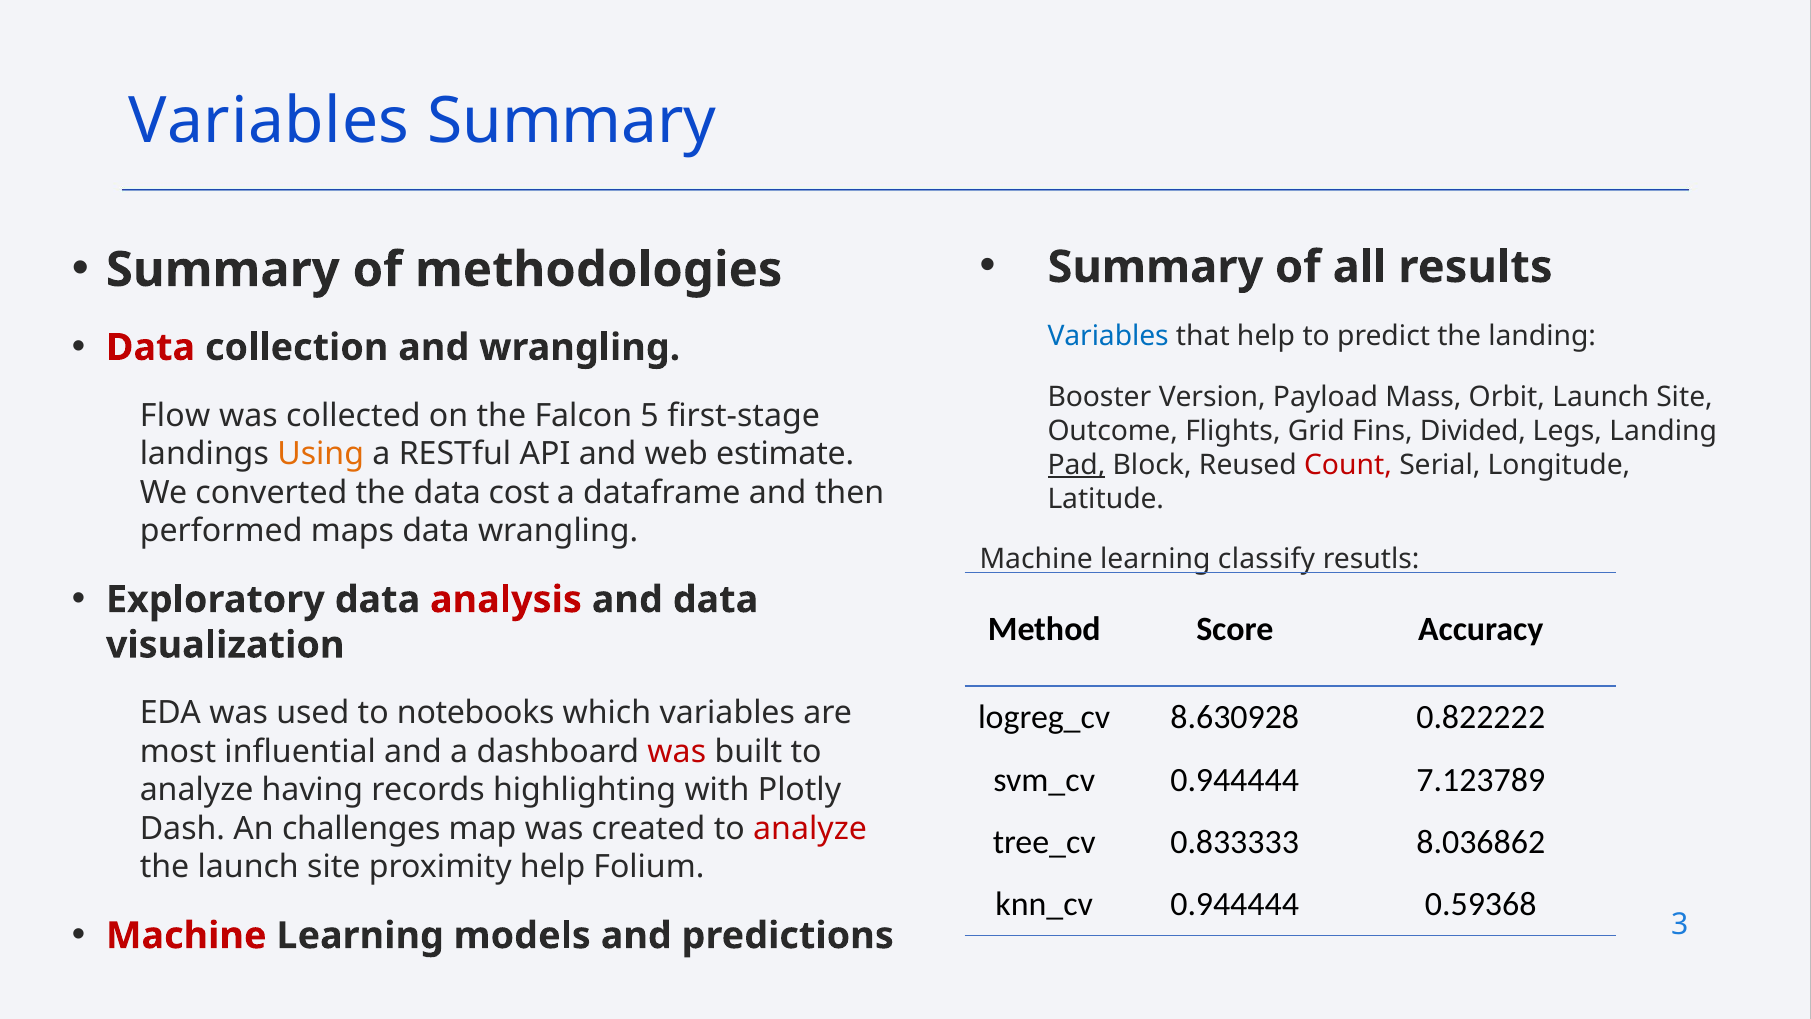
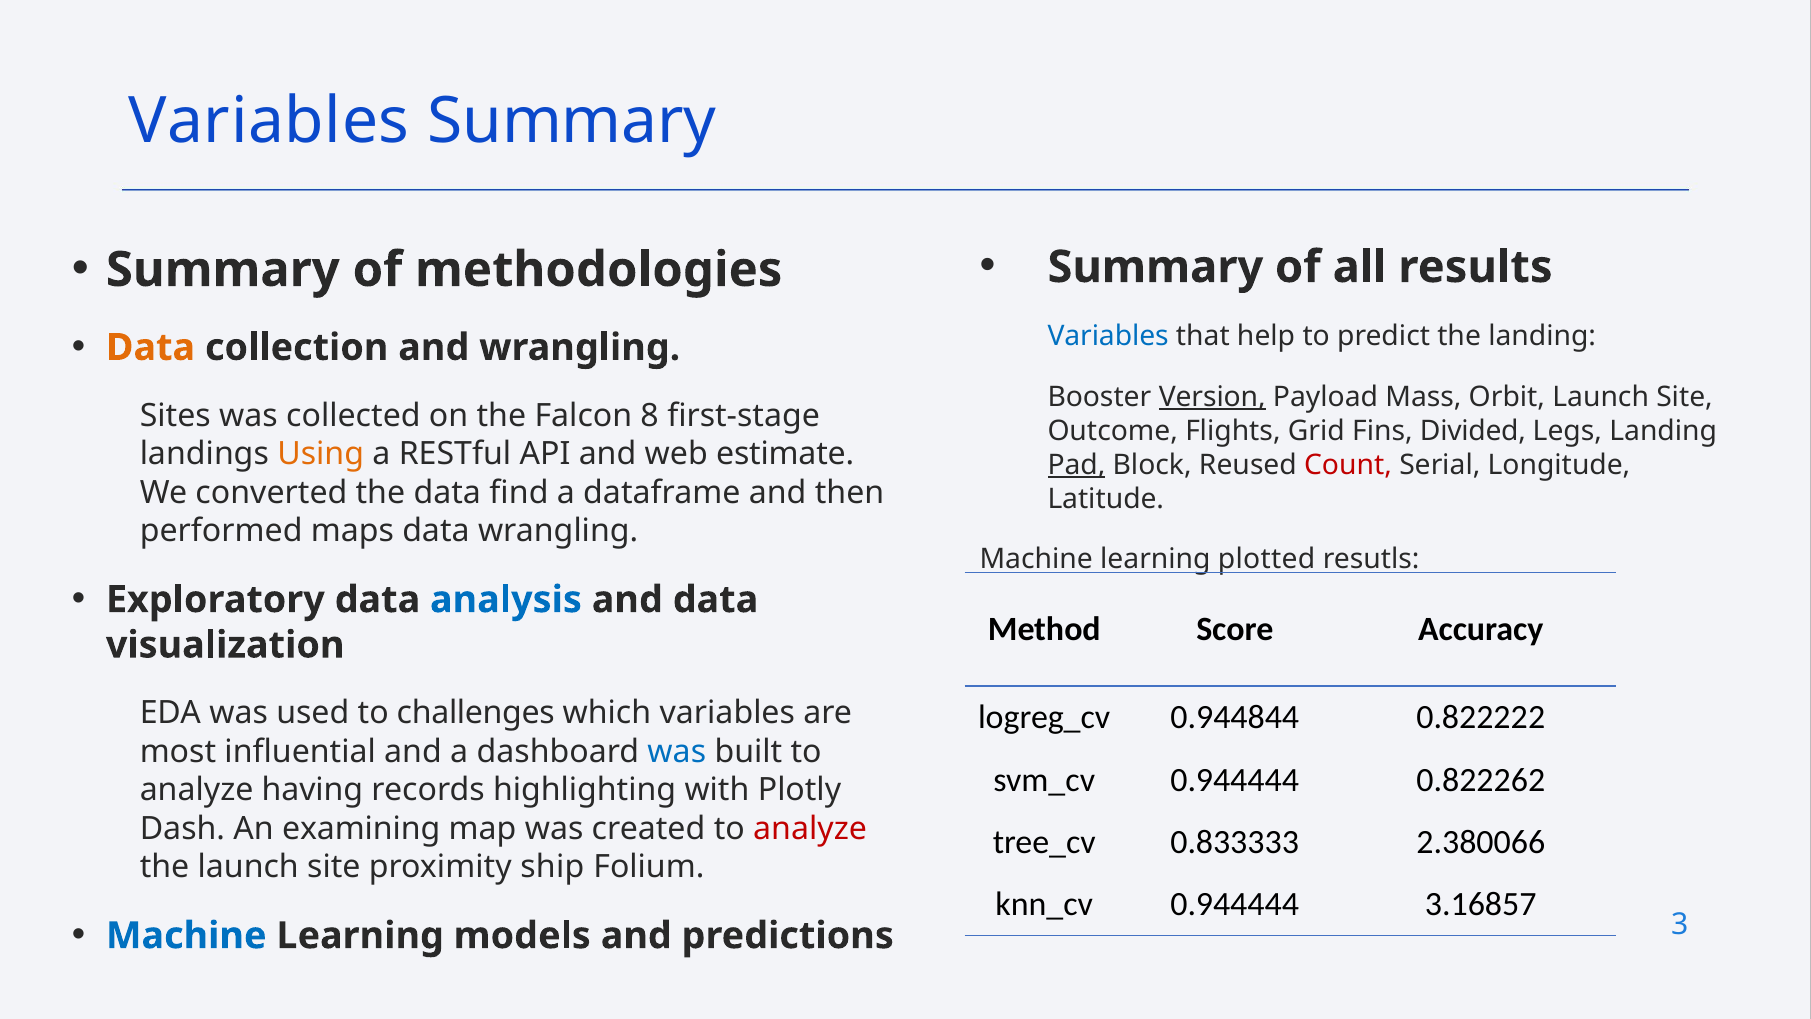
Data colour: red -> orange (150, 347)
Version underline: none -> present (1212, 397)
Flow: Flow -> Sites (175, 415)
5: 5 -> 8 (650, 415)
cost: cost -> find (519, 492)
classify: classify -> plotted (1267, 559)
analysis colour: red -> blue (506, 600)
8.630928: 8.630928 -> 0.944844 (1235, 717)
notebooks: notebooks -> challenges (476, 713)
was colour: red -> blue (677, 751)
7.123789: 7.123789 -> 0.822262 (1481, 780)
challenges: challenges -> examining (361, 828)
8.036862: 8.036862 -> 2.380066 (1481, 842)
proximity help: help -> ship (552, 867)
0.59368: 0.59368 -> 3.16857 (1481, 904)
Machine colour: red -> blue (186, 935)
